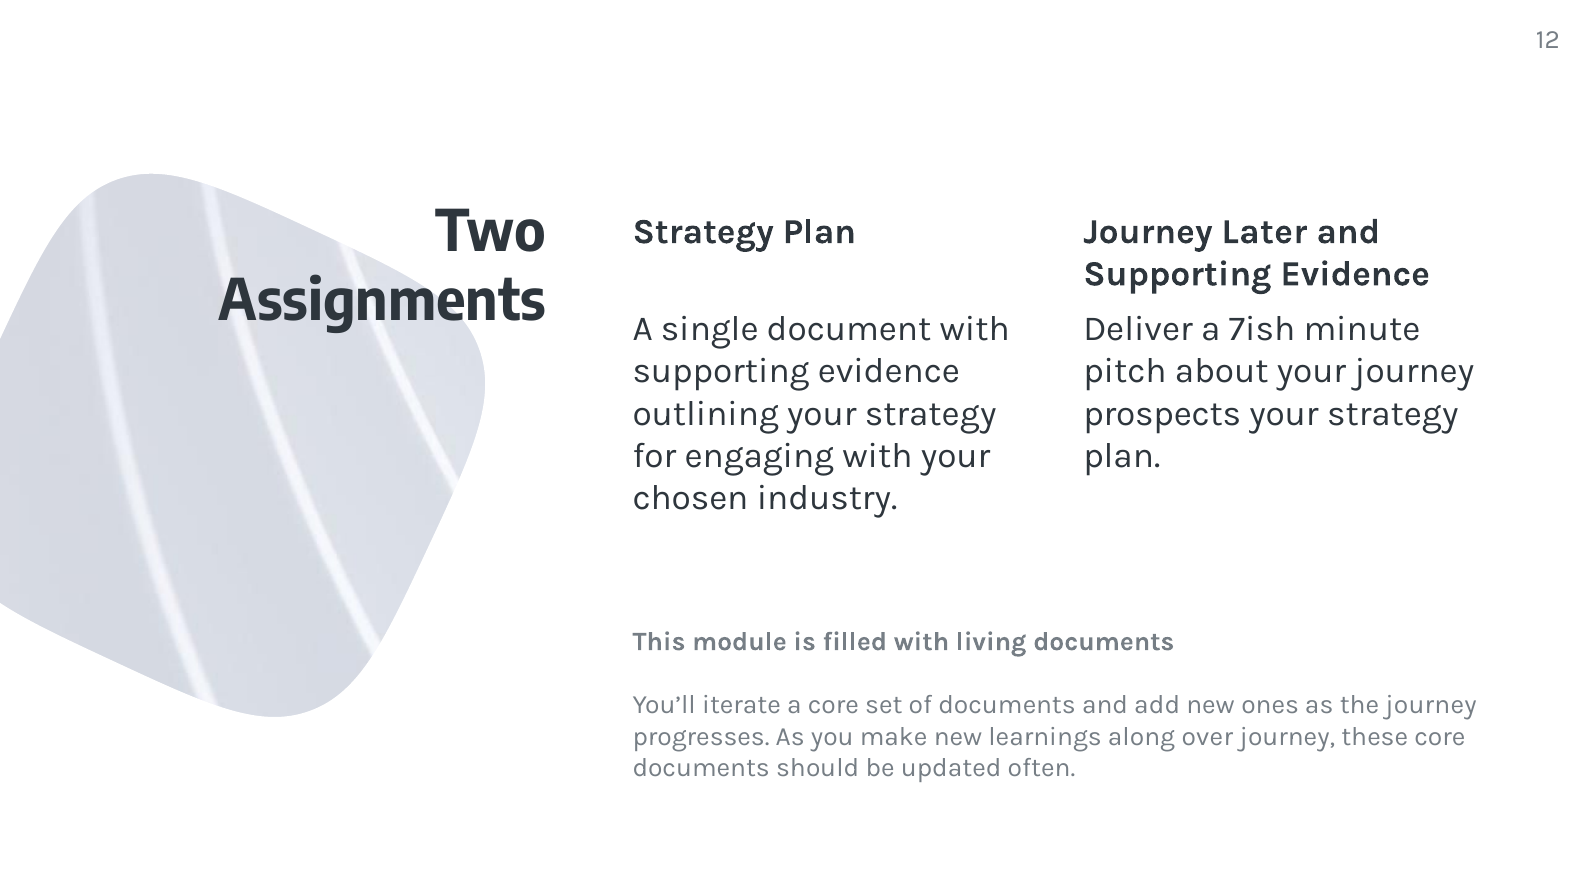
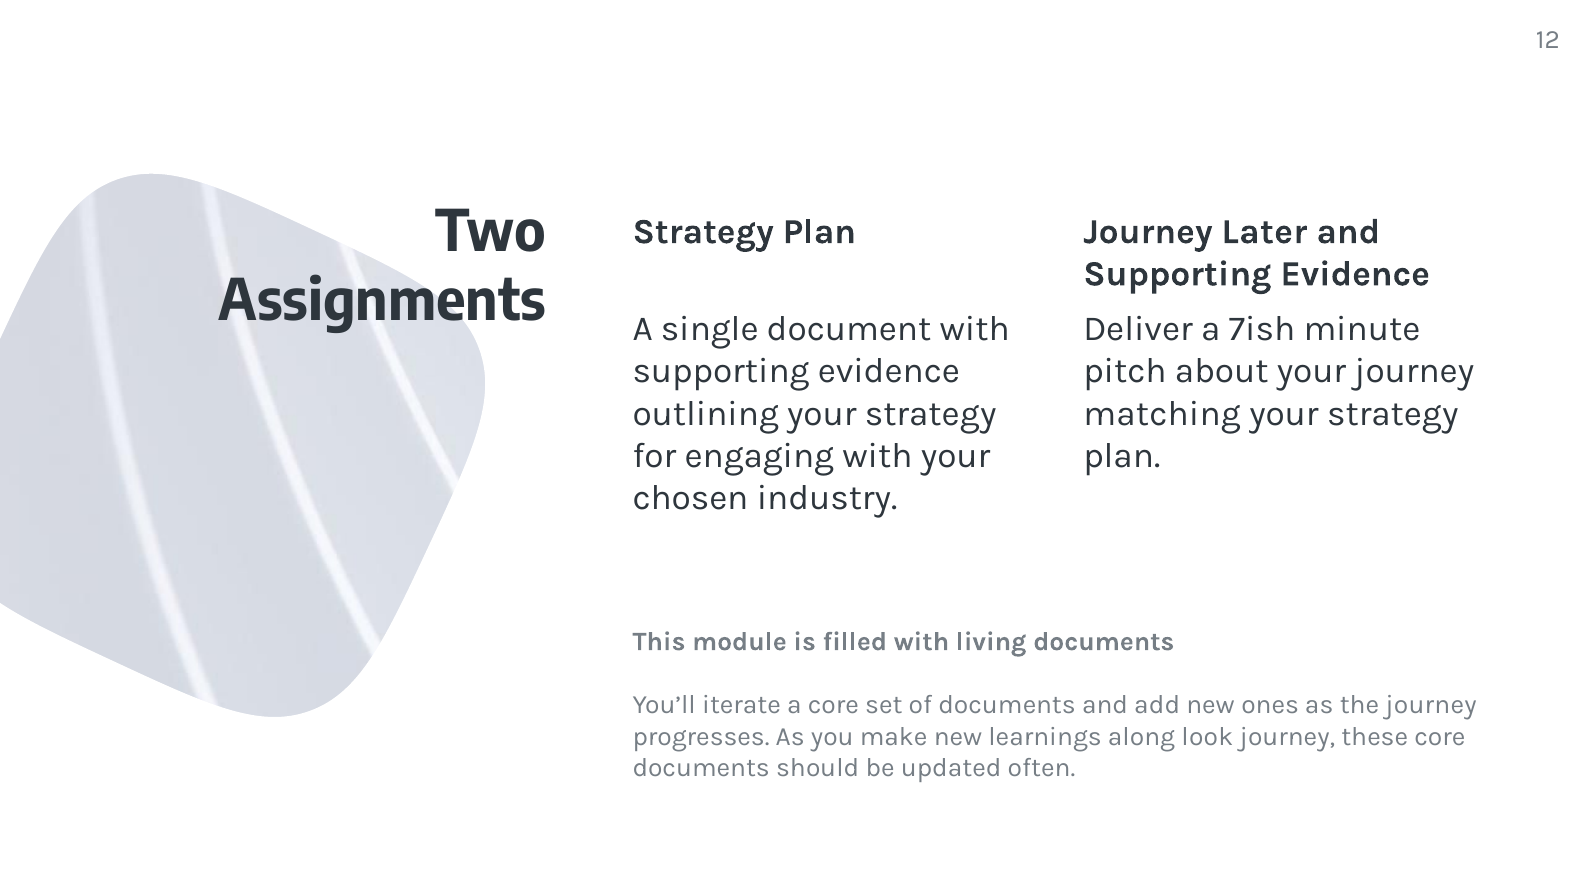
prospects: prospects -> matching (1162, 414)
over: over -> look (1207, 736)
